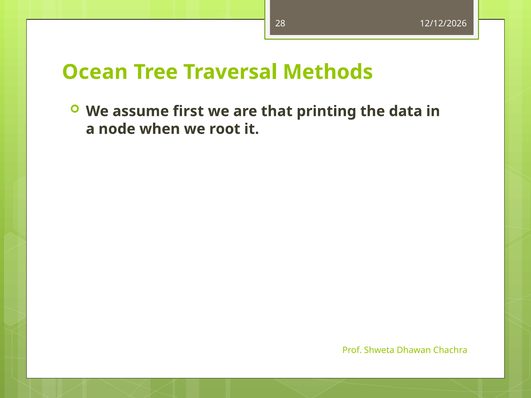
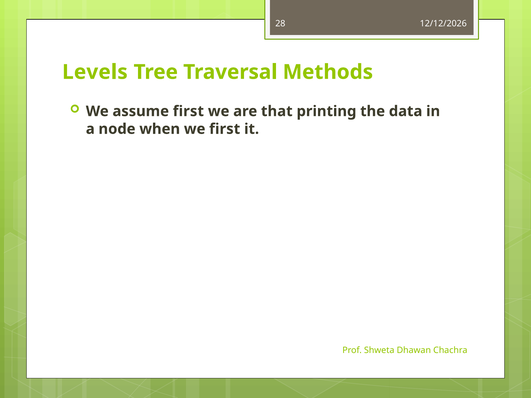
Ocean: Ocean -> Levels (95, 72)
we root: root -> first (225, 129)
